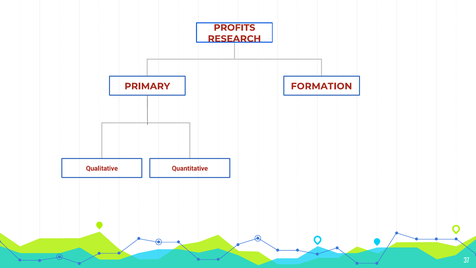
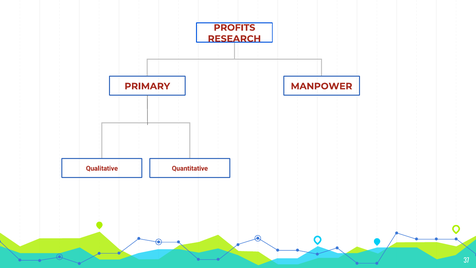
FORMATION: FORMATION -> MANPOWER (322, 86)
